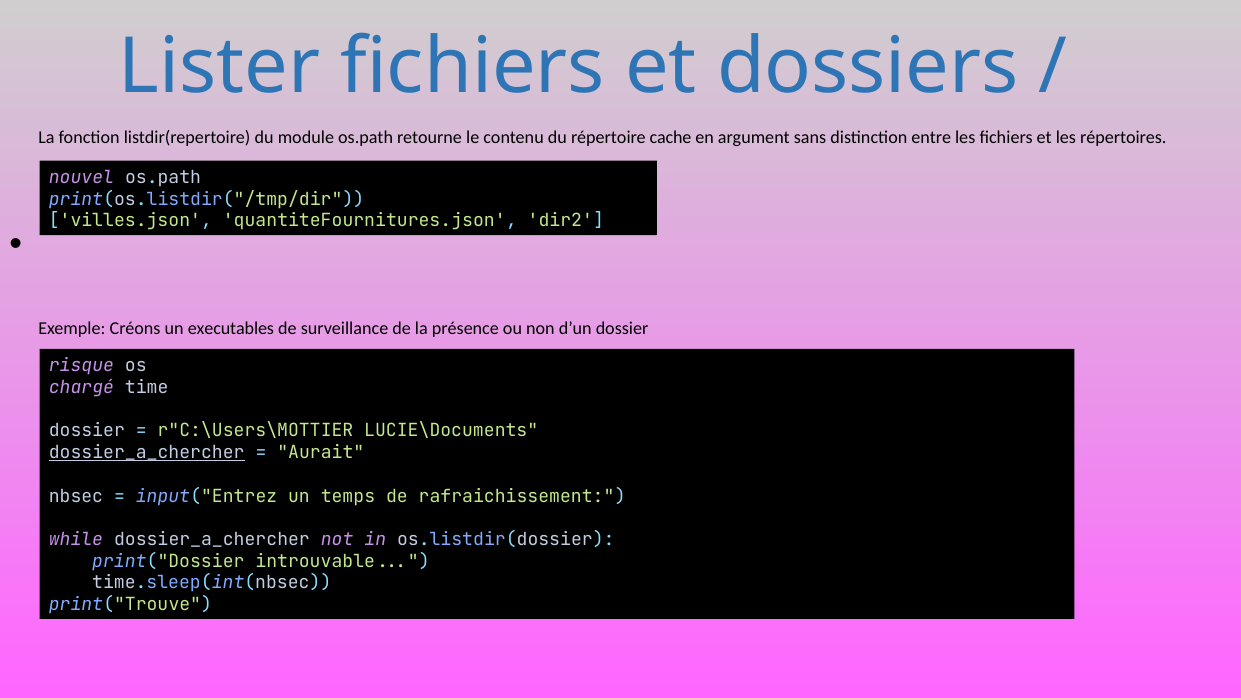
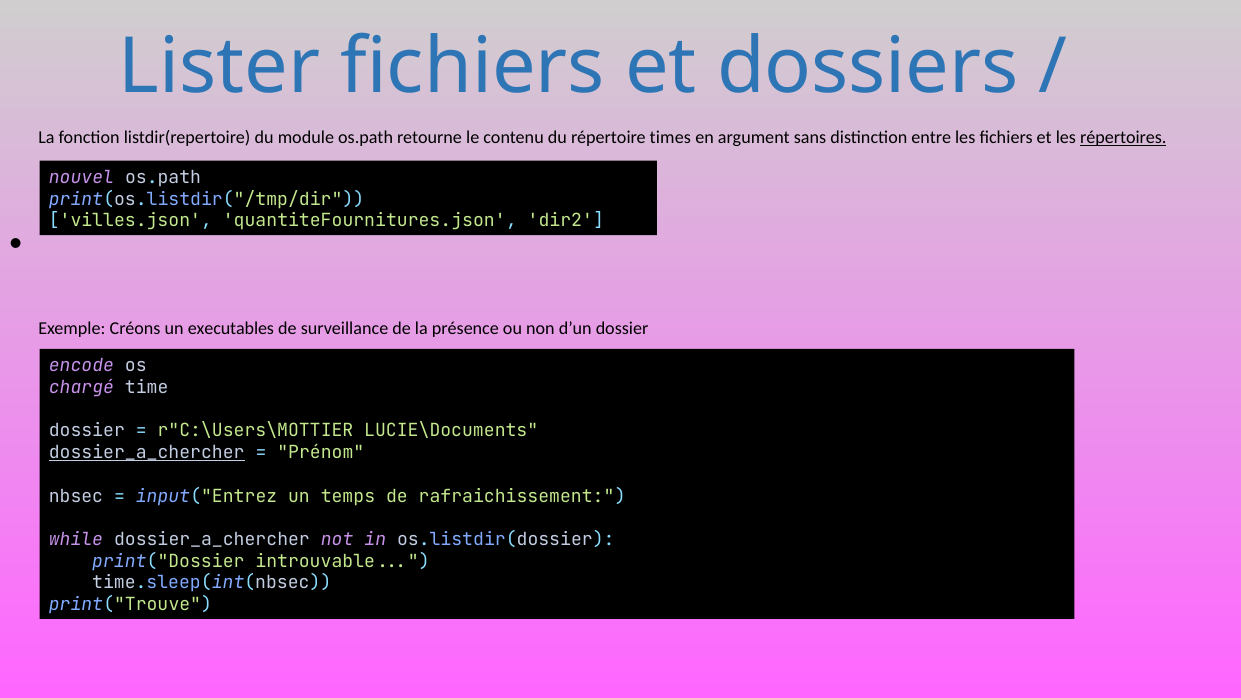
cache: cache -> times (670, 138)
répertoires underline: none -> present (1123, 138)
risque: risque -> encode (81, 366)
Aurait: Aurait -> Prénom (321, 453)
